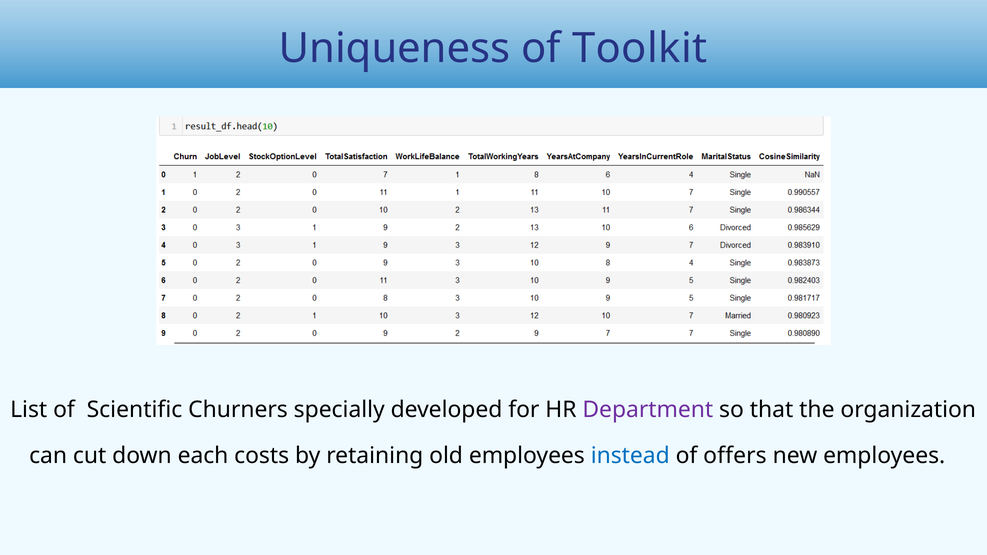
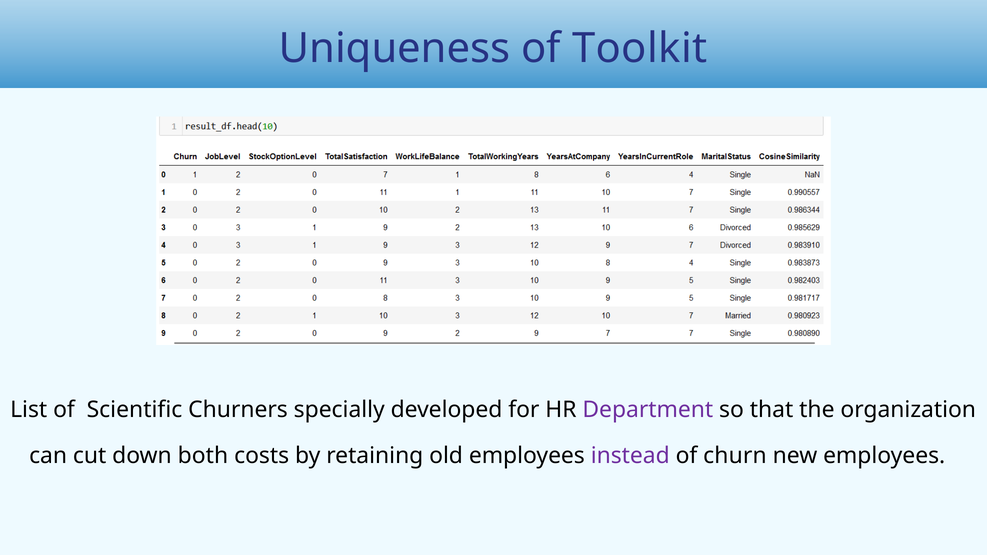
each: each -> both (203, 456)
instead colour: blue -> purple (630, 456)
offers: offers -> churn (735, 456)
